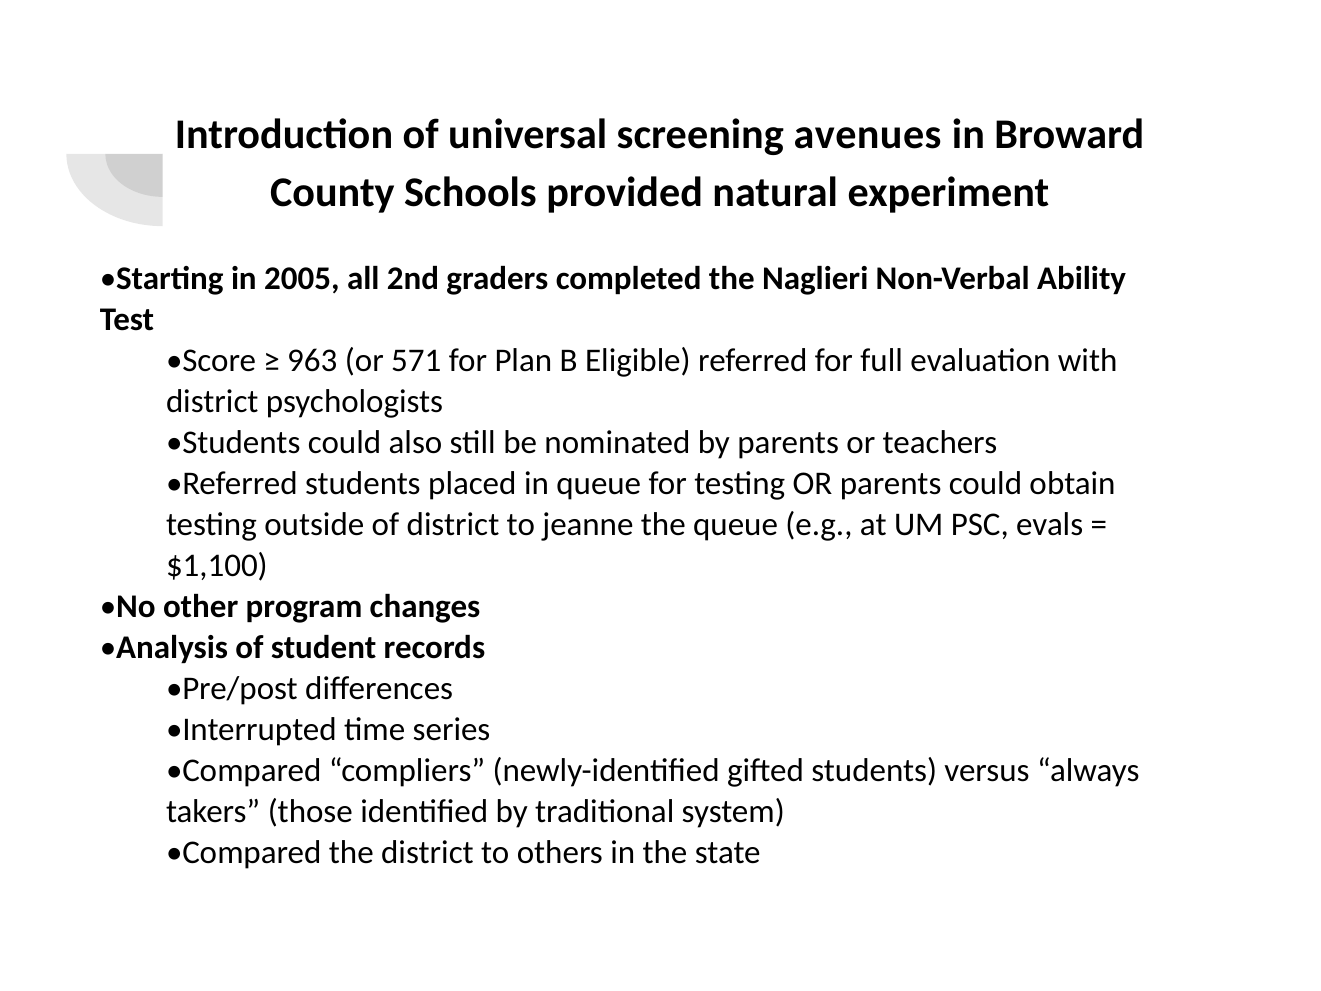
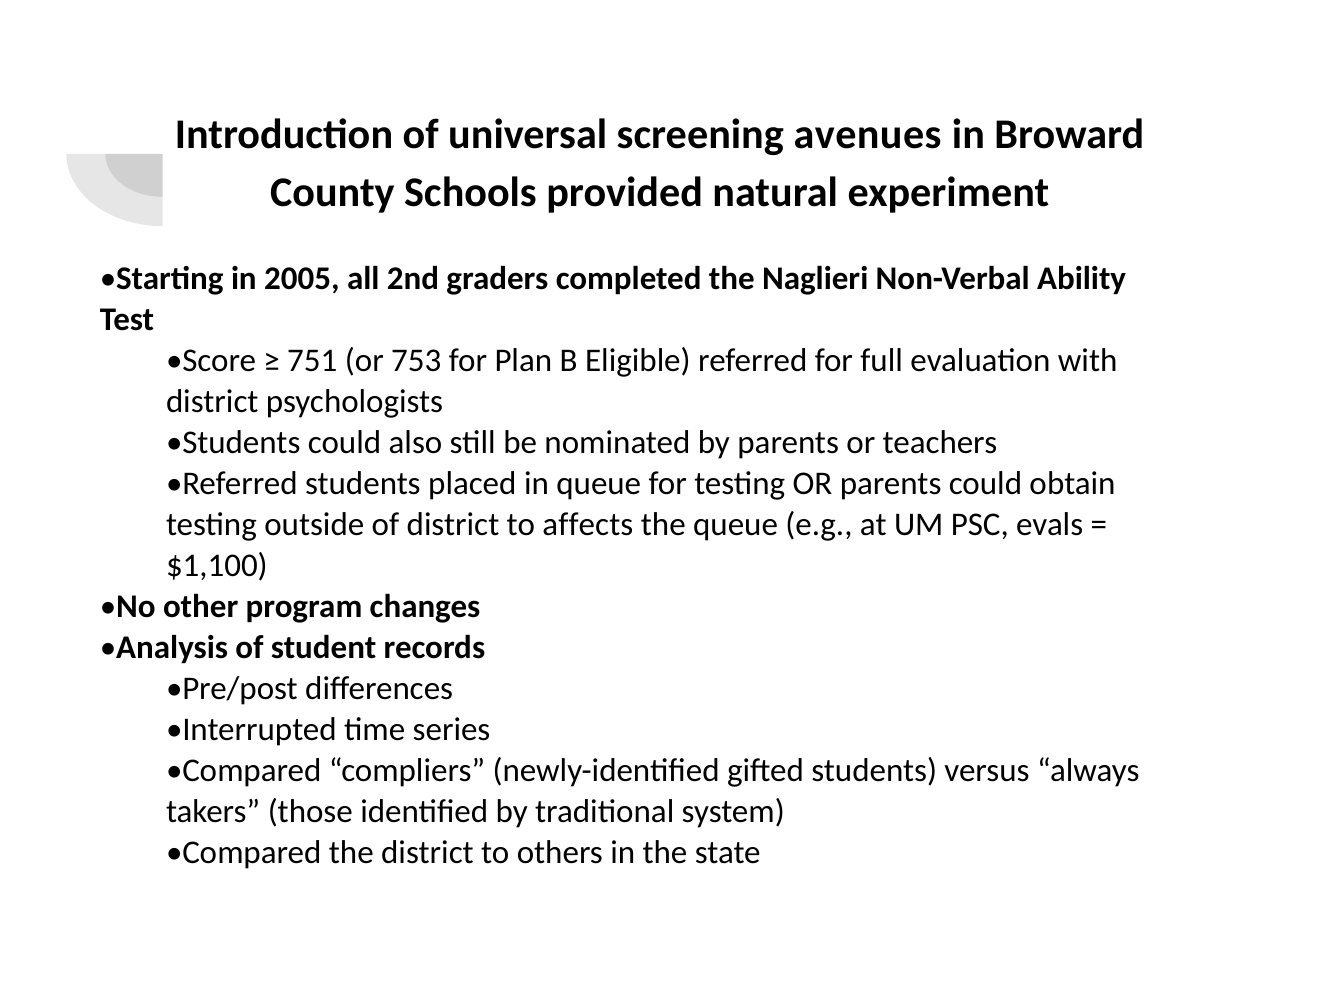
963: 963 -> 751 (312, 361)
571: 571 -> 753 (416, 361)
jeanne: jeanne -> affects (588, 525)
